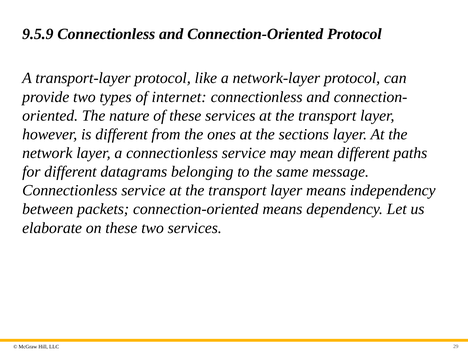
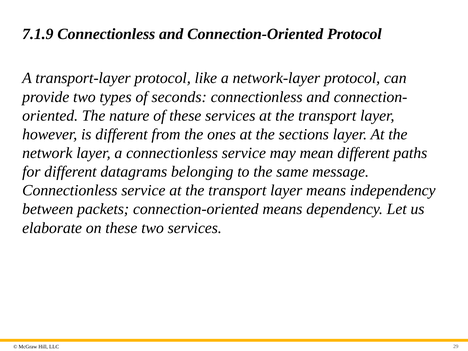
9.5.9: 9.5.9 -> 7.1.9 (38, 34)
internet: internet -> seconds (179, 97)
